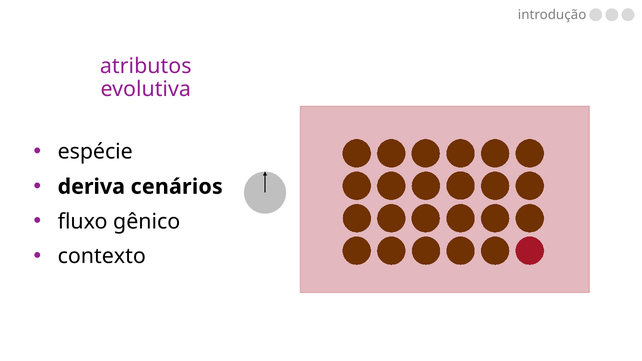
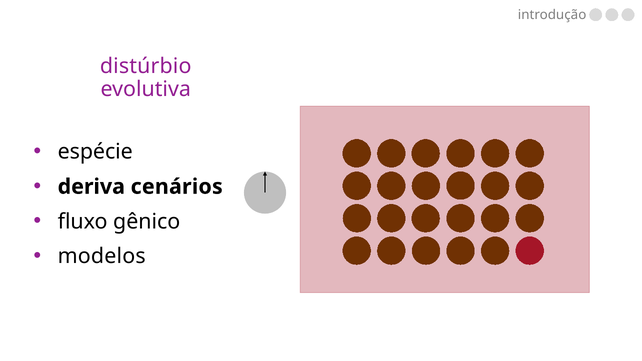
atributos: atributos -> distúrbio (146, 66)
contexto: contexto -> modelos (102, 256)
